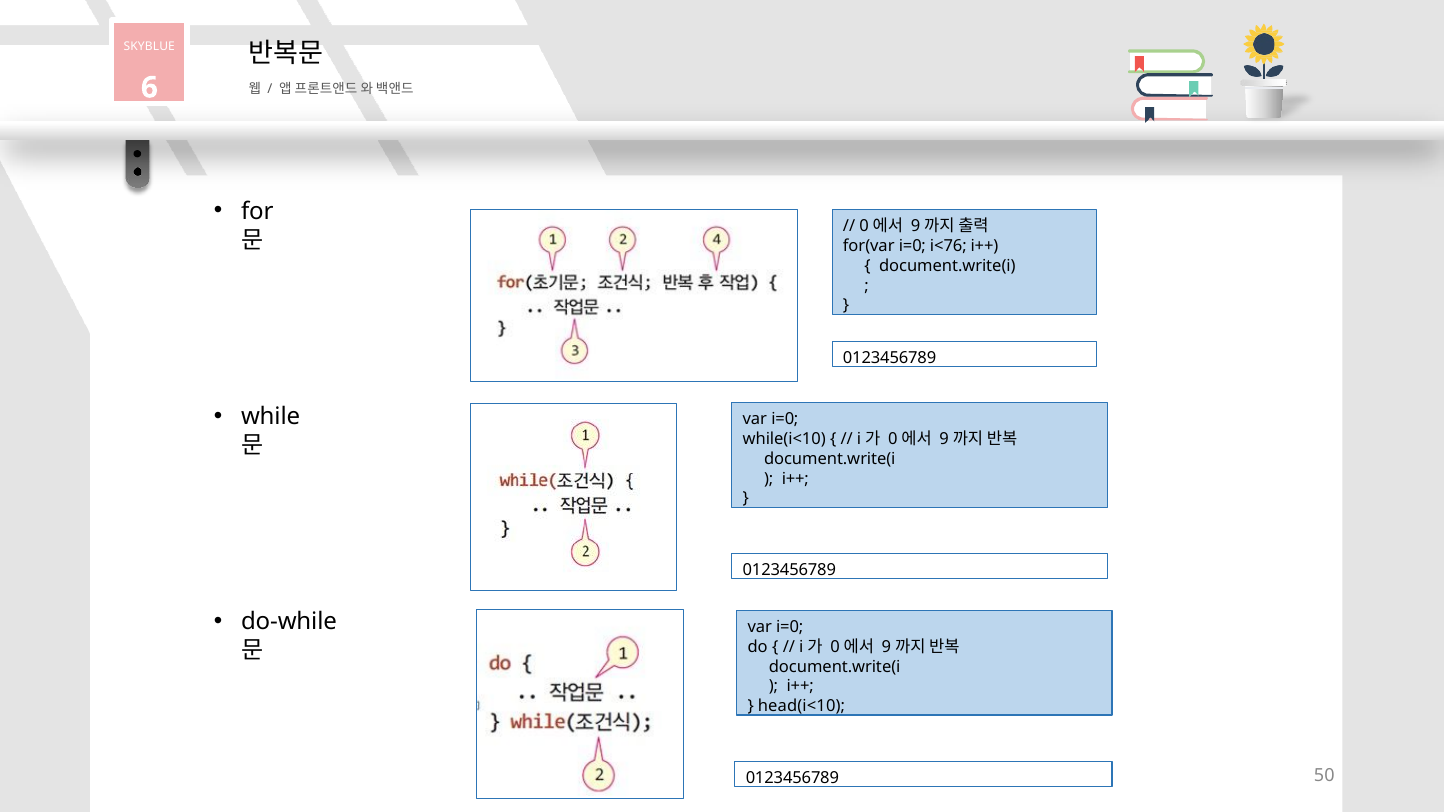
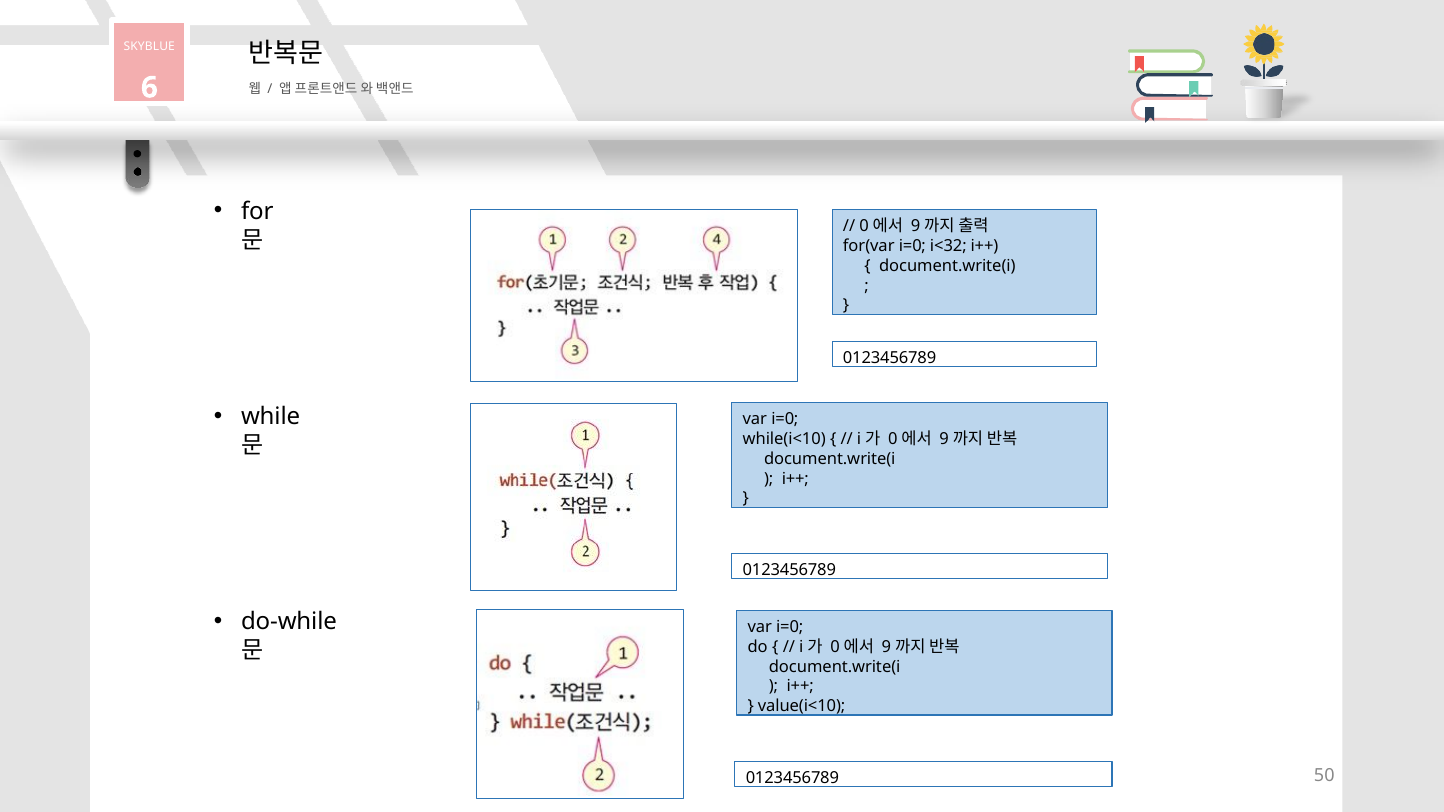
i<76: i<76 -> i<32 (948, 246)
head(i<10: head(i<10 -> value(i<10 (802, 706)
